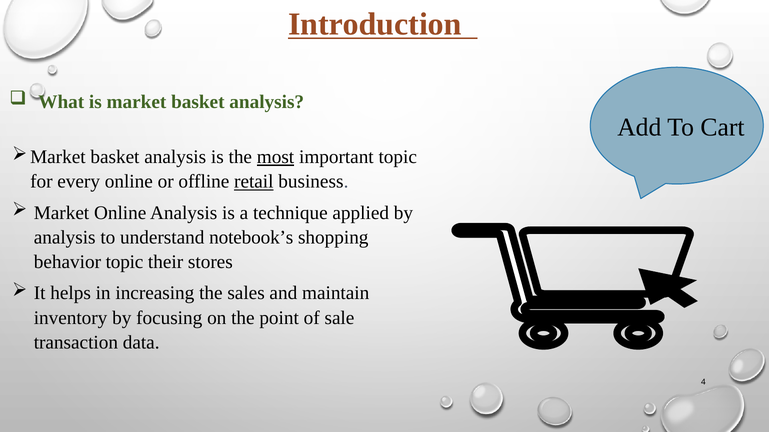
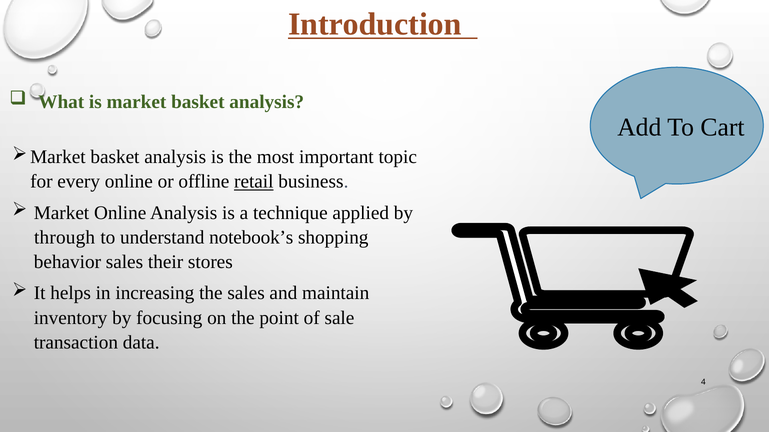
most underline: present -> none (276, 157)
analysis: analysis -> through (65, 238)
behavior topic: topic -> sales (124, 262)
